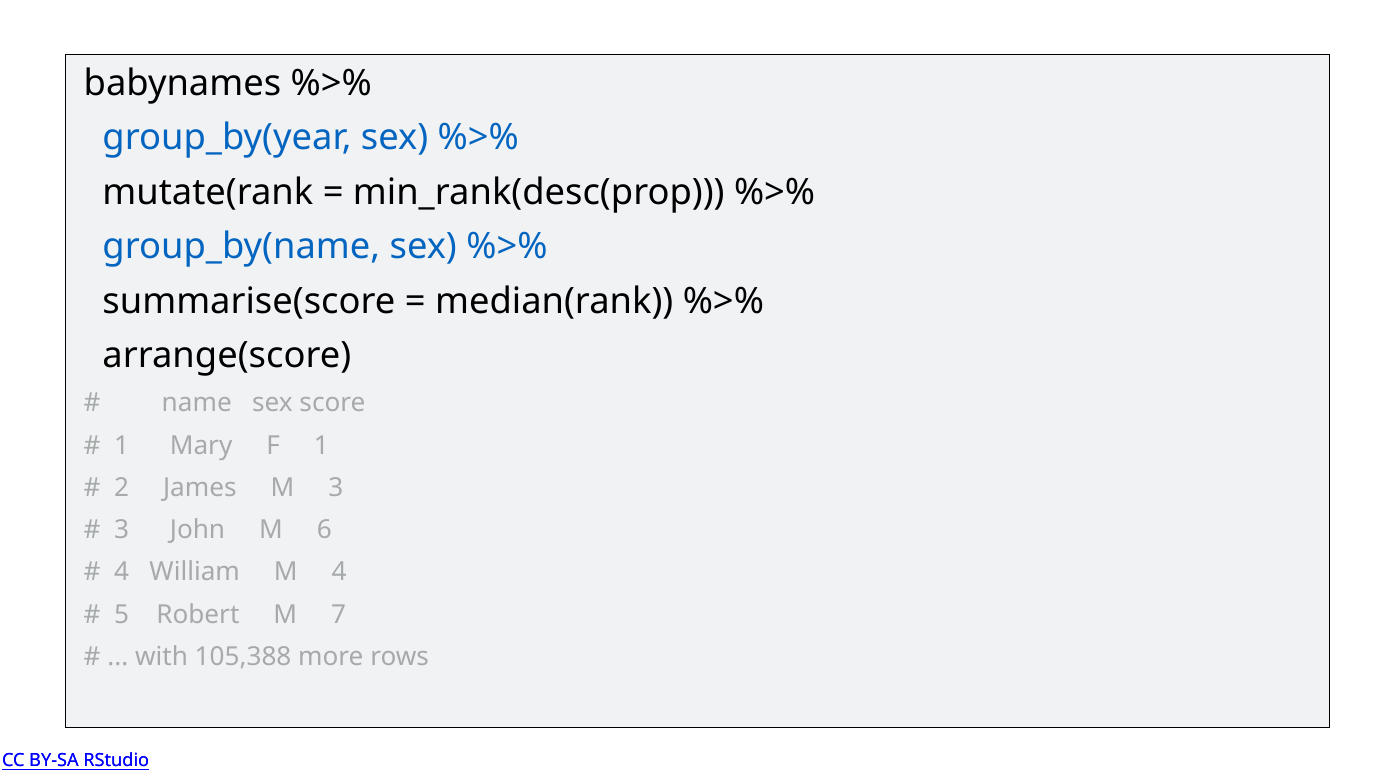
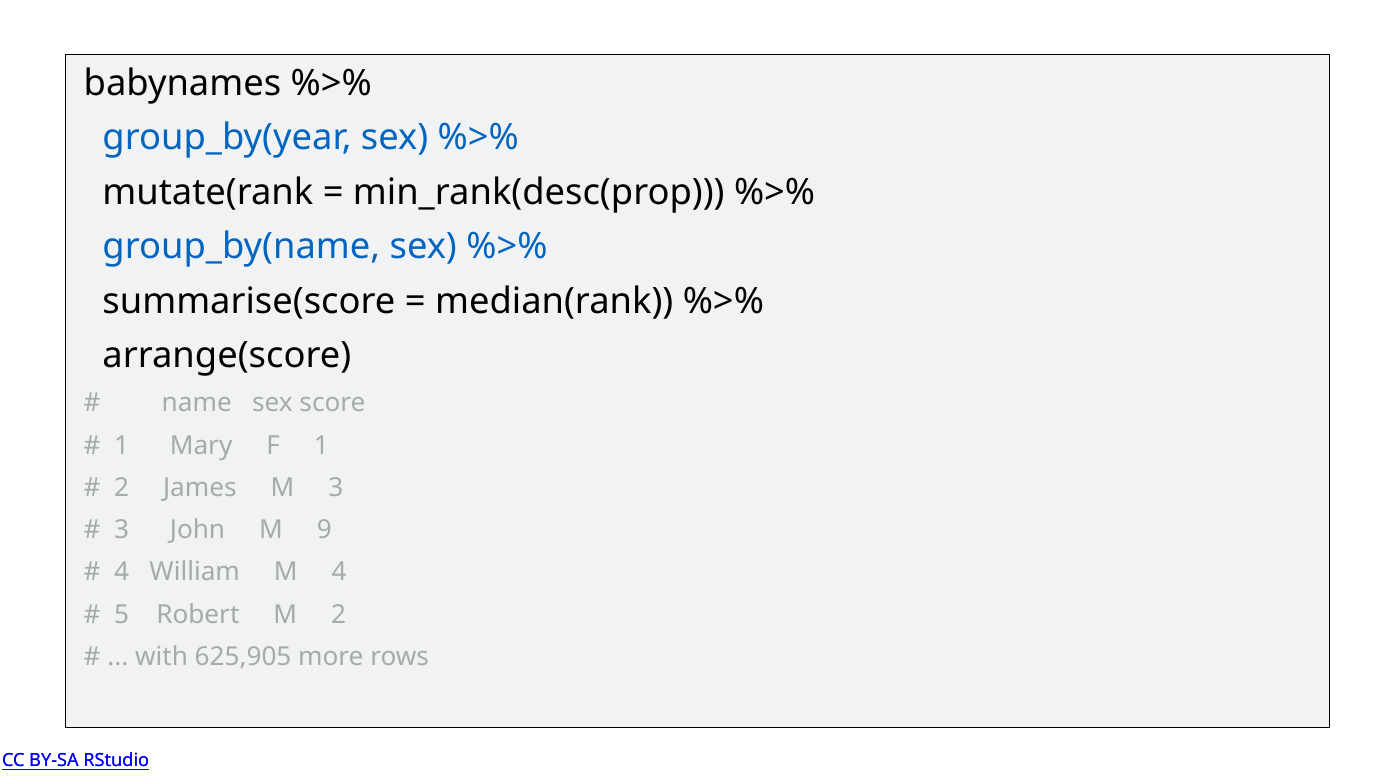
6: 6 -> 9 (324, 531)
M 7: 7 -> 2 (339, 615)
105,388: 105,388 -> 625,905 (243, 657)
